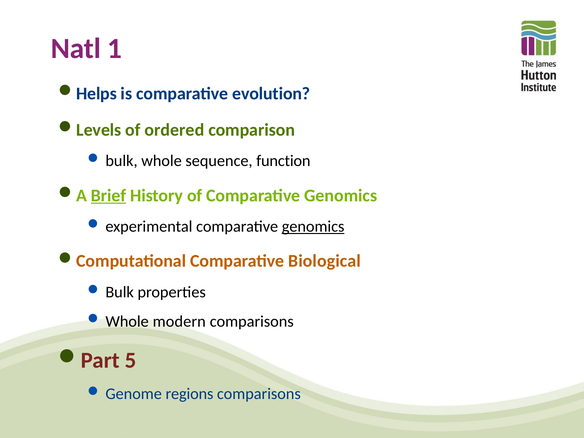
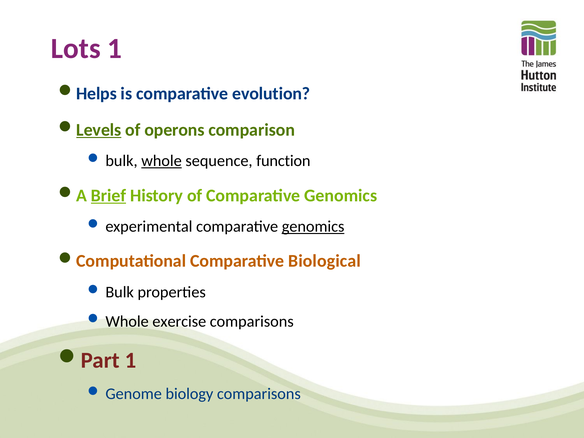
Natl: Natl -> Lots (76, 49)
Levels underline: none -> present (99, 130)
ordered: ordered -> operons (174, 130)
whole underline: none -> present (162, 161)
modern: modern -> exercise (179, 321)
Part 5: 5 -> 1 (130, 360)
regions: regions -> biology (189, 394)
